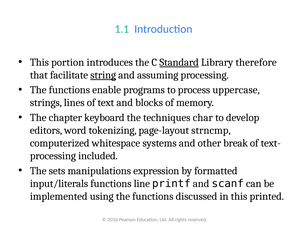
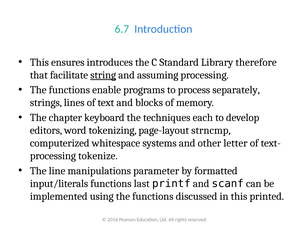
1.1: 1.1 -> 6.7 (122, 29)
portion: portion -> ensures (68, 62)
Standard underline: present -> none (179, 62)
uppercase: uppercase -> separately (236, 90)
char: char -> each (203, 118)
break: break -> letter (235, 143)
included: included -> tokenize (98, 156)
sets: sets -> line (57, 171)
expression: expression -> parameter (156, 171)
line: line -> last (142, 184)
